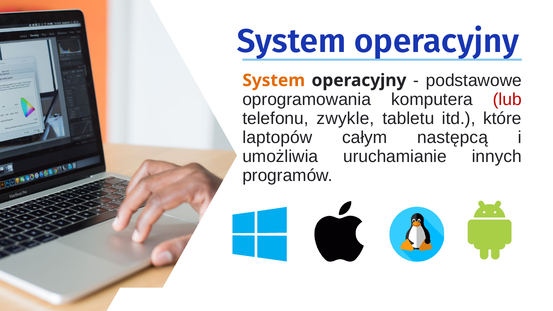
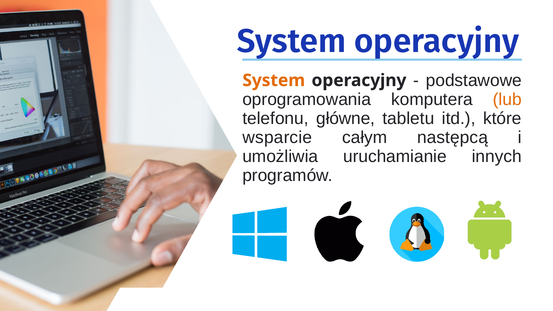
lub colour: red -> orange (507, 99)
zwykle: zwykle -> główne (346, 118)
laptopów: laptopów -> wsparcie (277, 137)
